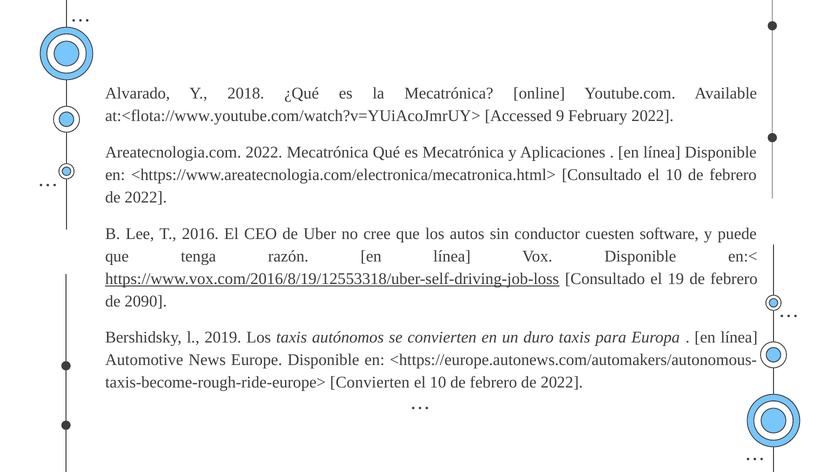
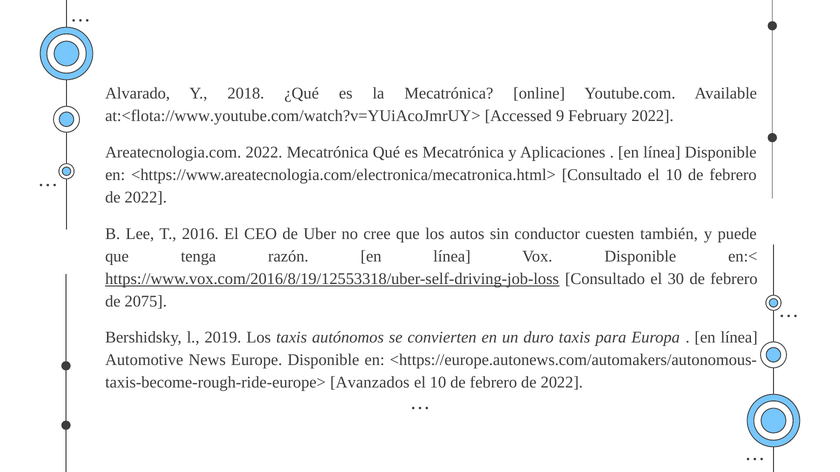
software: software -> también (669, 234)
19: 19 -> 30 (676, 279)
2090: 2090 -> 2075 (146, 301)
Convierten: Convierten -> Avanzados (370, 383)
